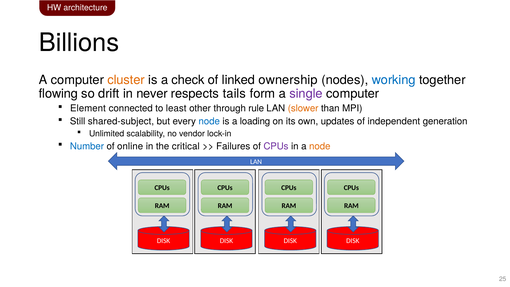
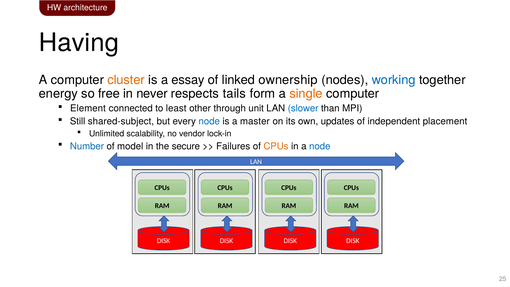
Billions: Billions -> Having (79, 43)
check: check -> essay (188, 80)
flowing: flowing -> energy (58, 94)
drift: drift -> free (109, 94)
single colour: purple -> orange (306, 94)
rule: rule -> unit (256, 108)
slower colour: orange -> blue (303, 108)
loading: loading -> master (255, 121)
generation: generation -> placement (445, 121)
online: online -> model (130, 146)
critical: critical -> secure (186, 146)
CPUs colour: purple -> orange (276, 146)
node colour: orange -> blue (320, 146)
